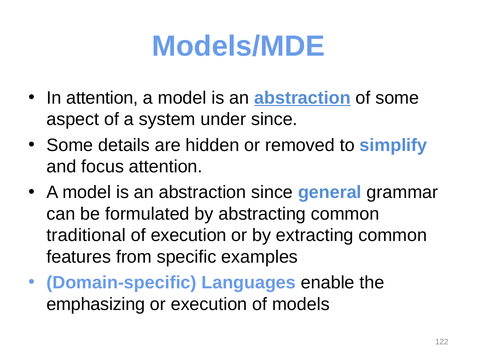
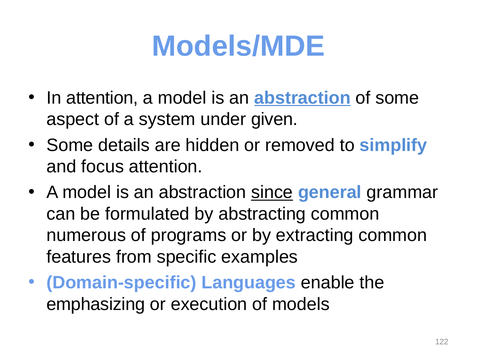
under since: since -> given (274, 119)
since underline: none -> present (272, 192)
traditional: traditional -> numerous (86, 235)
of execution: execution -> programs (189, 235)
